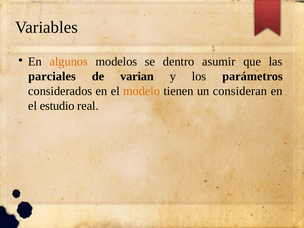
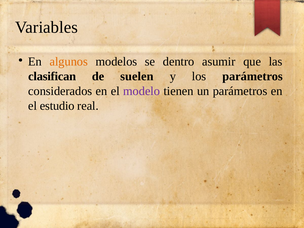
parciales: parciales -> clasifican (52, 76)
varian: varian -> suelen (137, 76)
modelo colour: orange -> purple (142, 91)
un consideran: consideran -> parámetros (240, 91)
